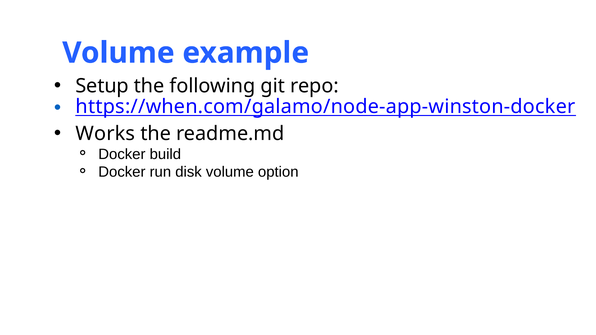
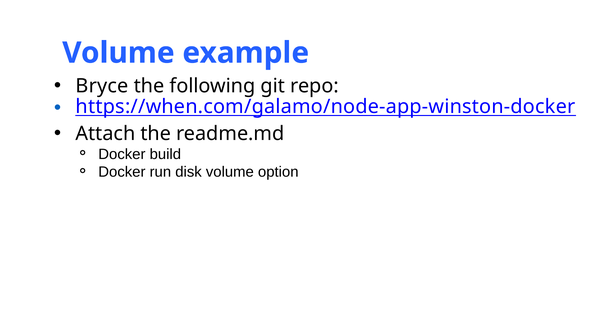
Setup: Setup -> Bryce (102, 86)
Works: Works -> Attach (105, 134)
